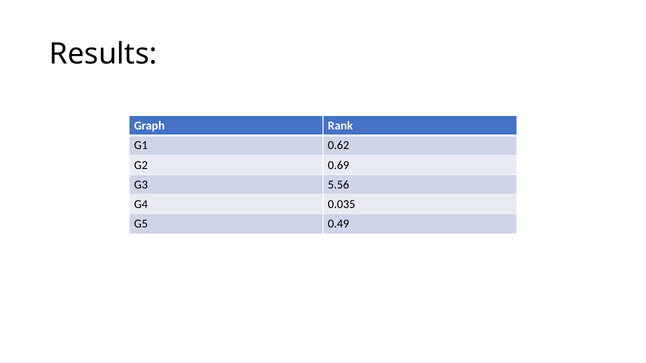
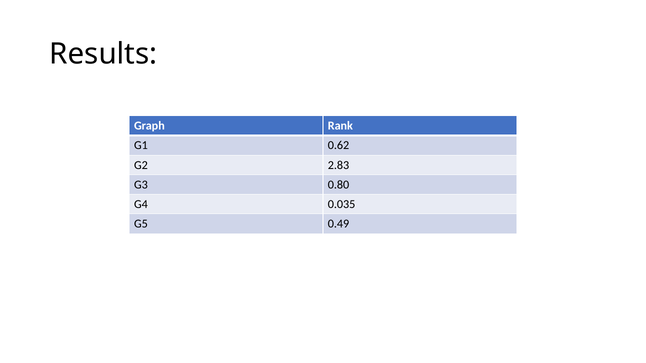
0.69: 0.69 -> 2.83 (339, 165)
5.56: 5.56 -> 0.80 (339, 185)
